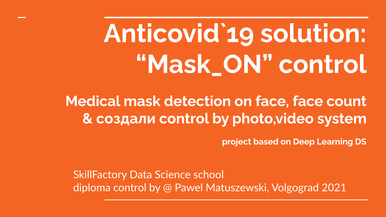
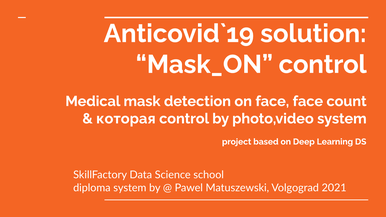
создали: создали -> которая (126, 119)
diploma control: control -> system (130, 188)
